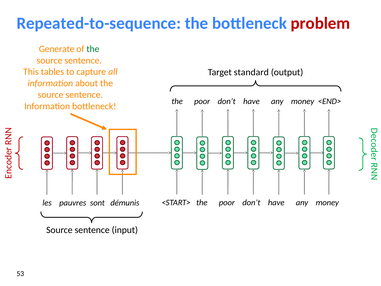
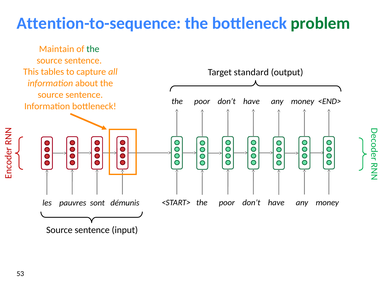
Repeated-to-sequence: Repeated-to-sequence -> Attention-to-sequence (99, 23)
problem colour: red -> green (320, 23)
Generate: Generate -> Maintain (57, 49)
